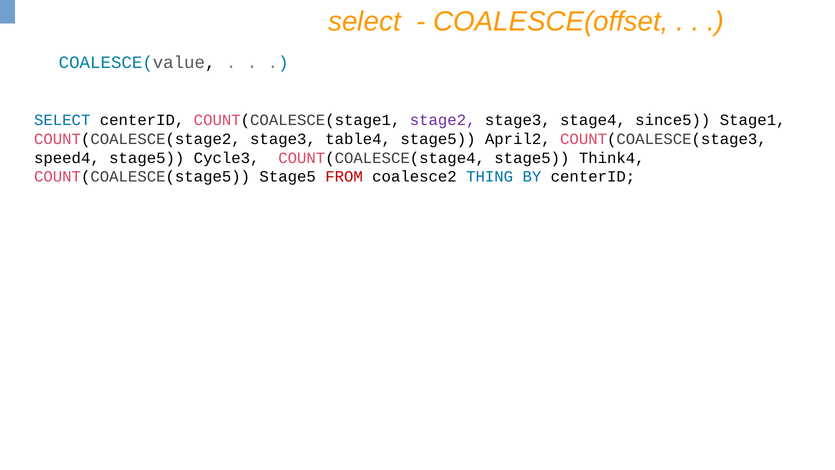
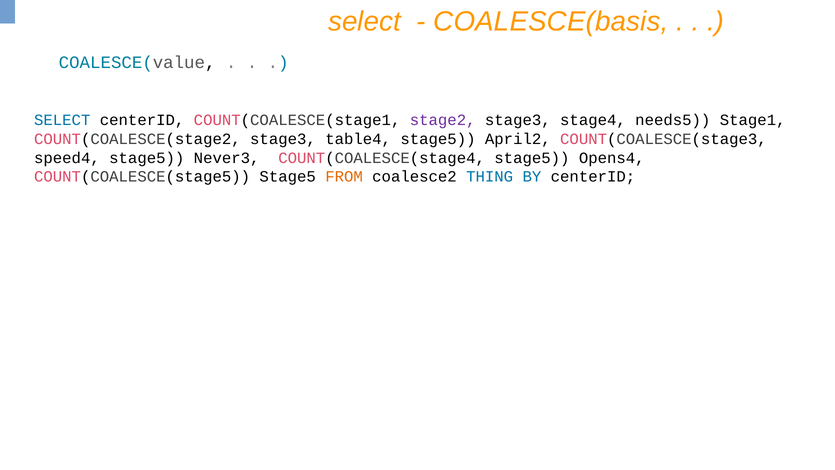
COALESCE(offset: COALESCE(offset -> COALESCE(basis (551, 22)
since5: since5 -> needs5 (673, 120)
Cycle3: Cycle3 -> Never3 (227, 158)
Think4: Think4 -> Opens4 (612, 158)
FROM colour: red -> orange (344, 177)
